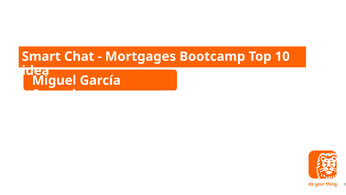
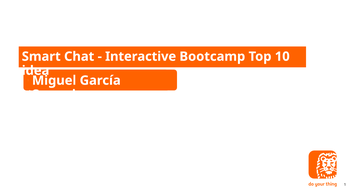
Mortgages: Mortgages -> Interactive (141, 56)
